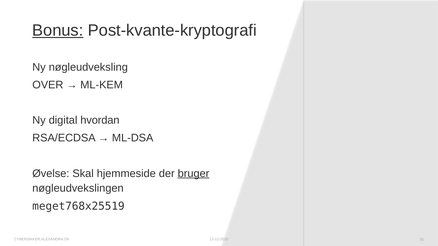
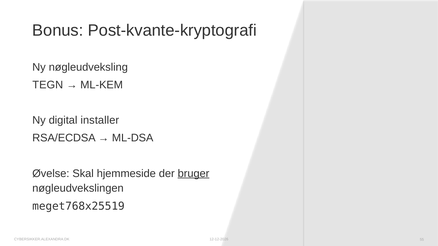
Bonus underline: present -> none (58, 30)
OVER: OVER -> TEGN (48, 85)
hvordan: hvordan -> installer (100, 121)
